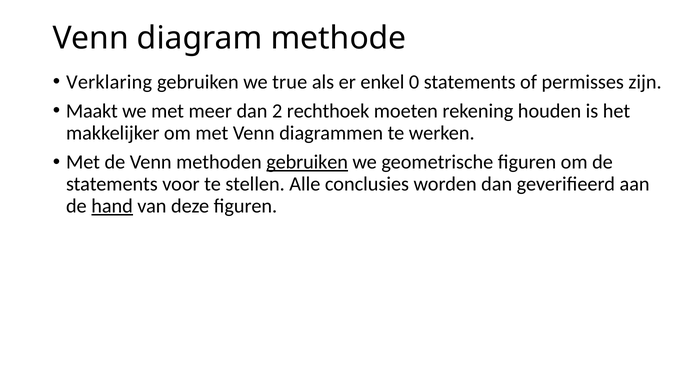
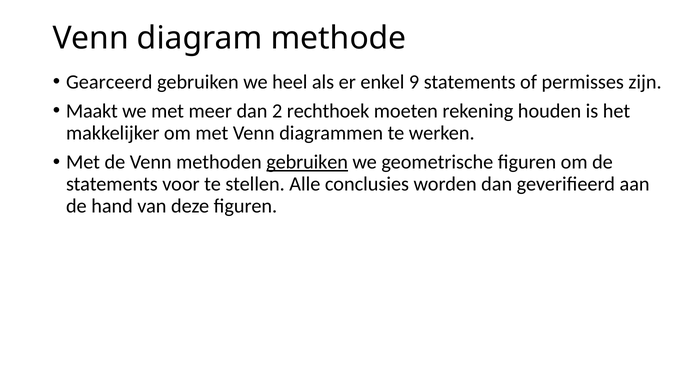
Verklaring: Verklaring -> Gearceerd (109, 82)
true: true -> heel (290, 82)
0: 0 -> 9 (414, 82)
hand underline: present -> none (112, 206)
